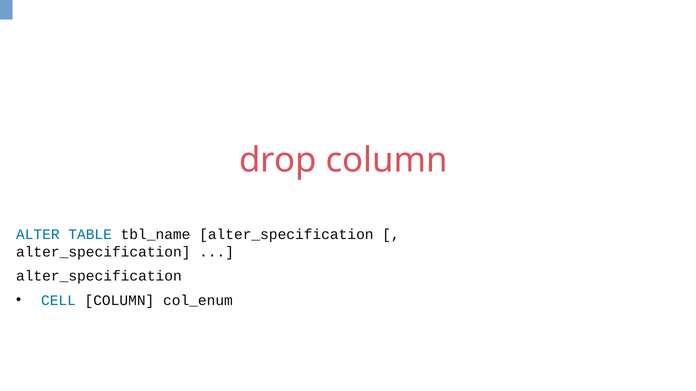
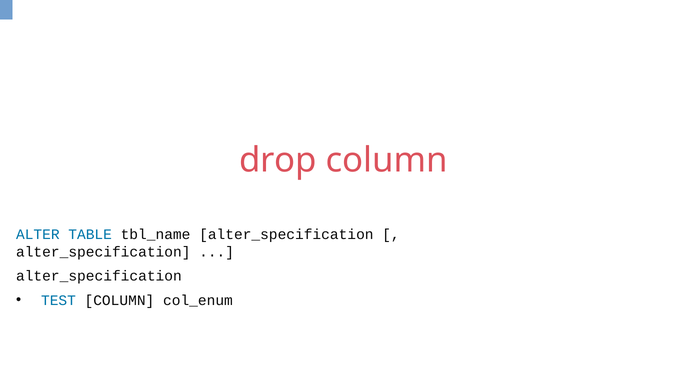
CELL: CELL -> TEST (58, 301)
